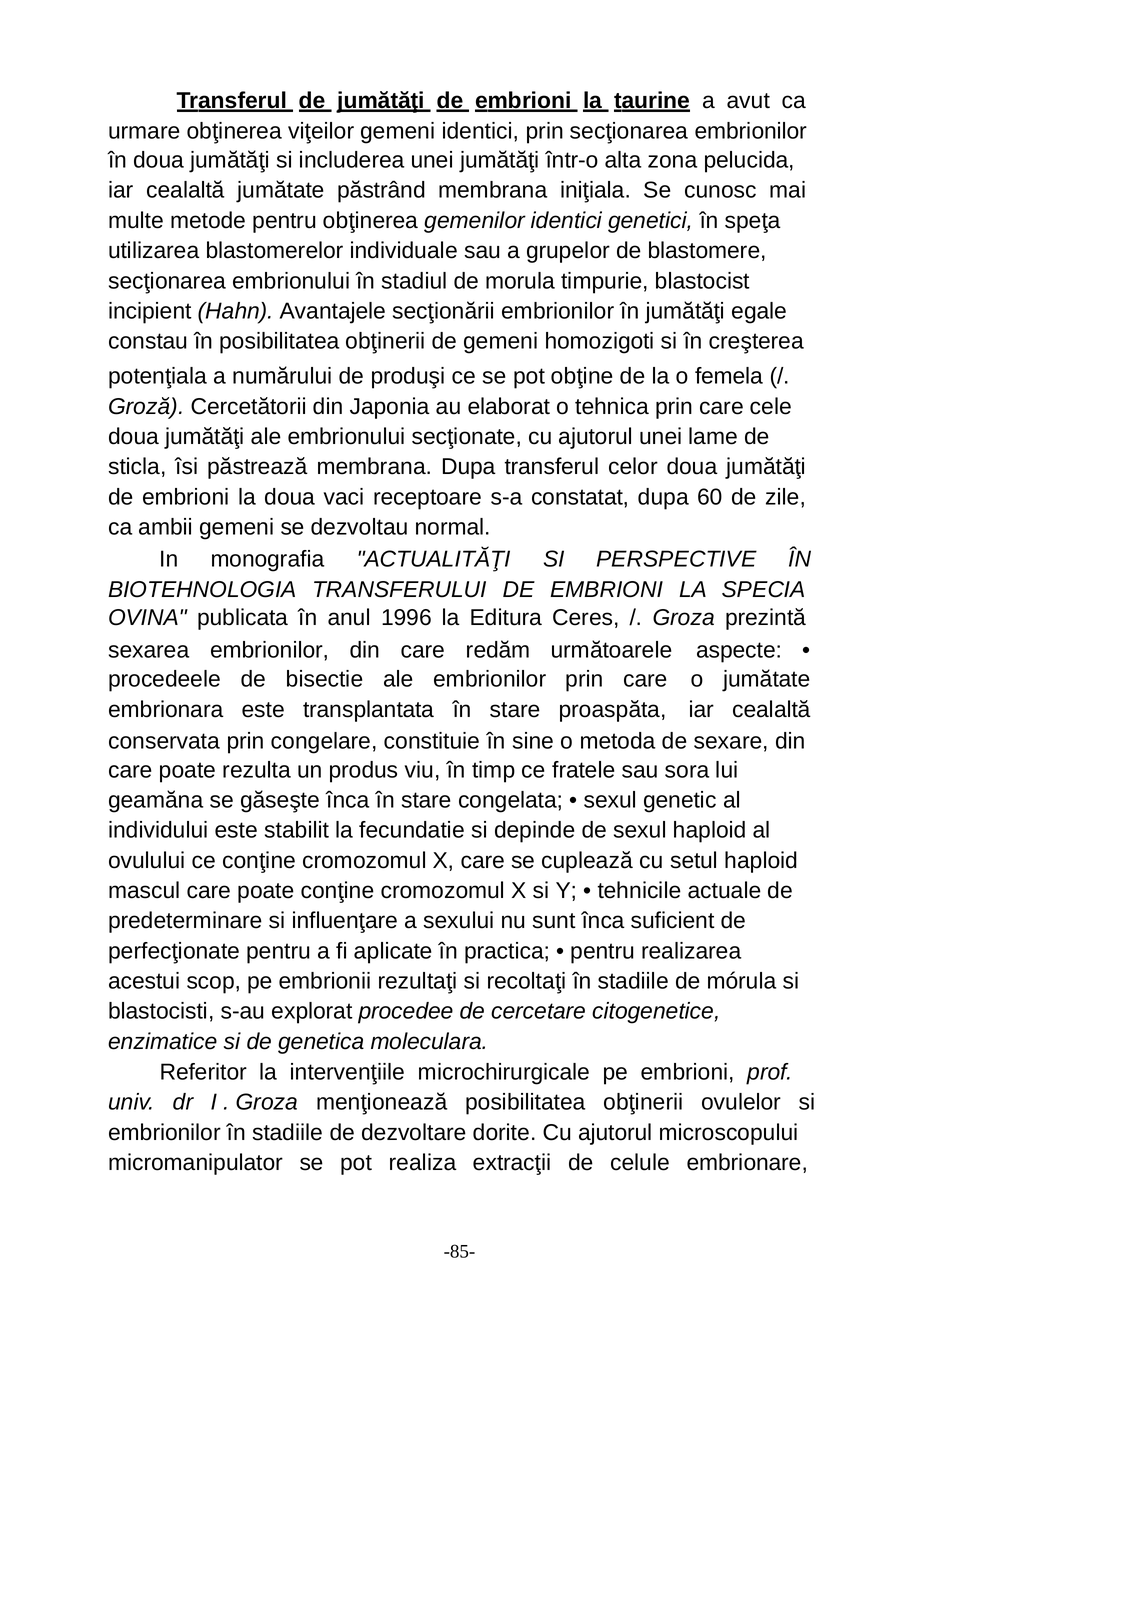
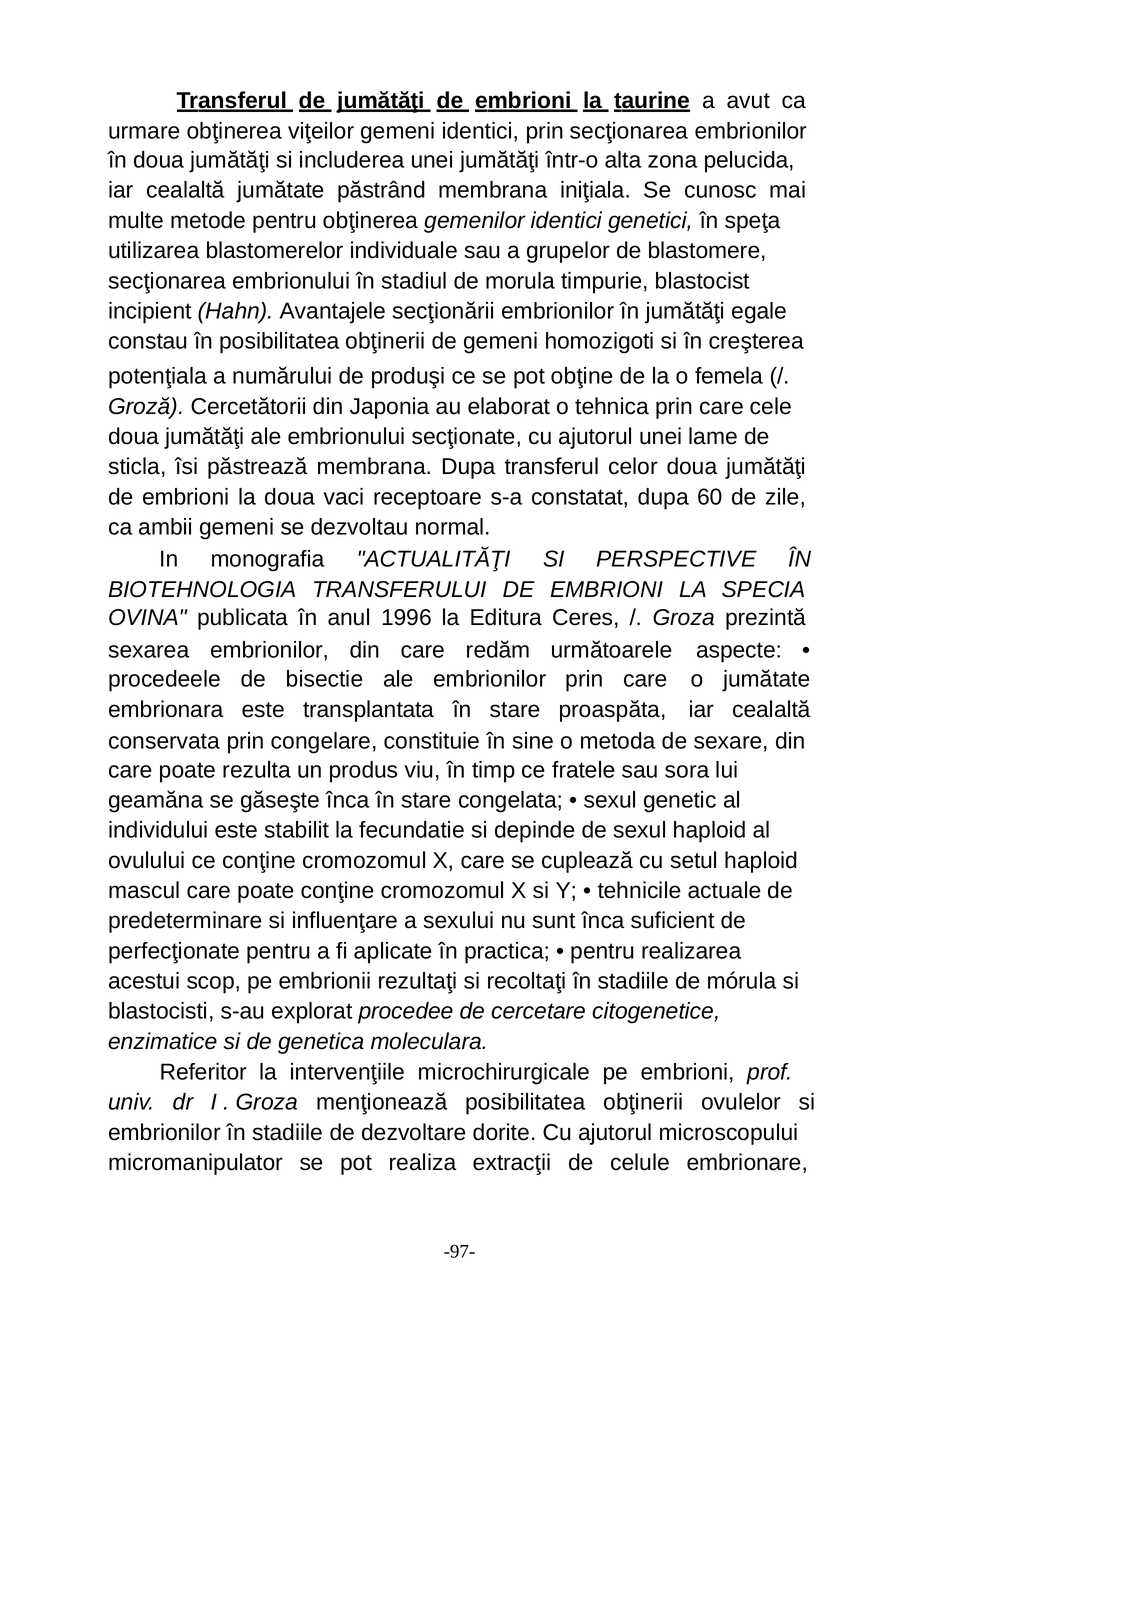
-85-: -85- -> -97- (459, 1251)
